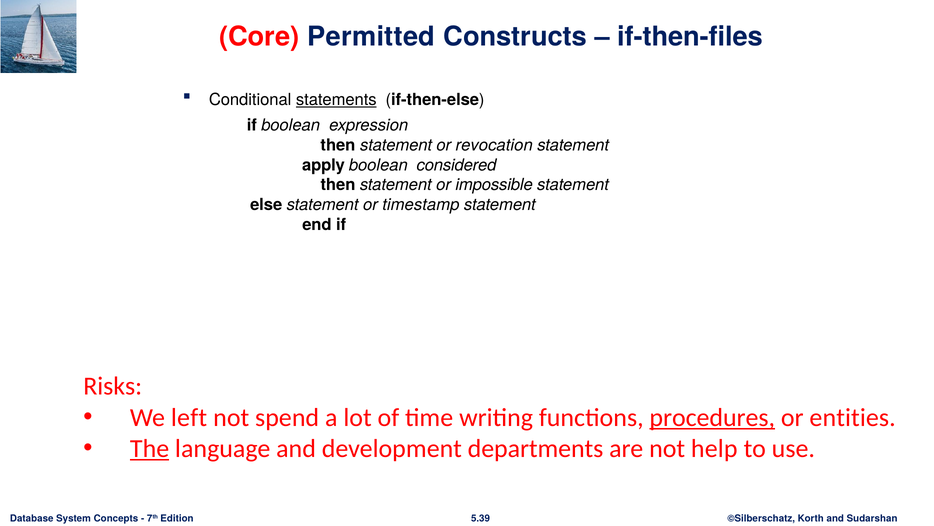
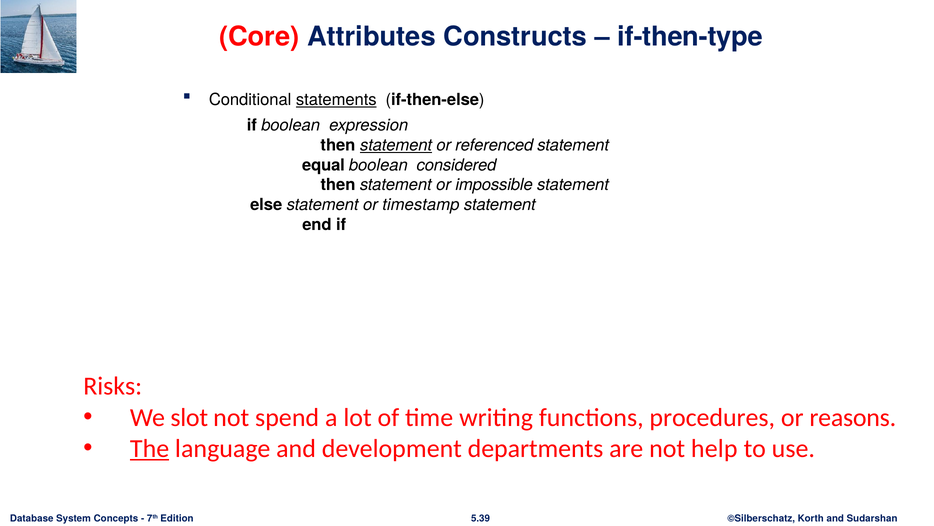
Permitted: Permitted -> Attributes (371, 37)
if-then-files: if-then-files -> if-then-type (690, 37)
statement underline: none -> present (396, 145)
revocation: revocation -> referenced (494, 145)
apply: apply -> equal (323, 165)
left: left -> slot (189, 417)
procedures underline: present -> none (712, 417)
entities: entities -> reasons (853, 417)
